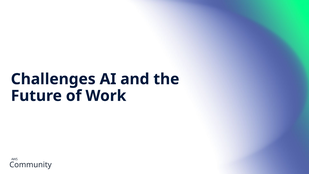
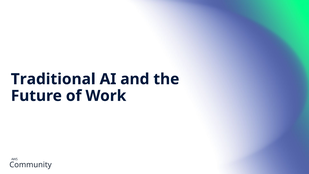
Challenges: Challenges -> Traditional (53, 79)
